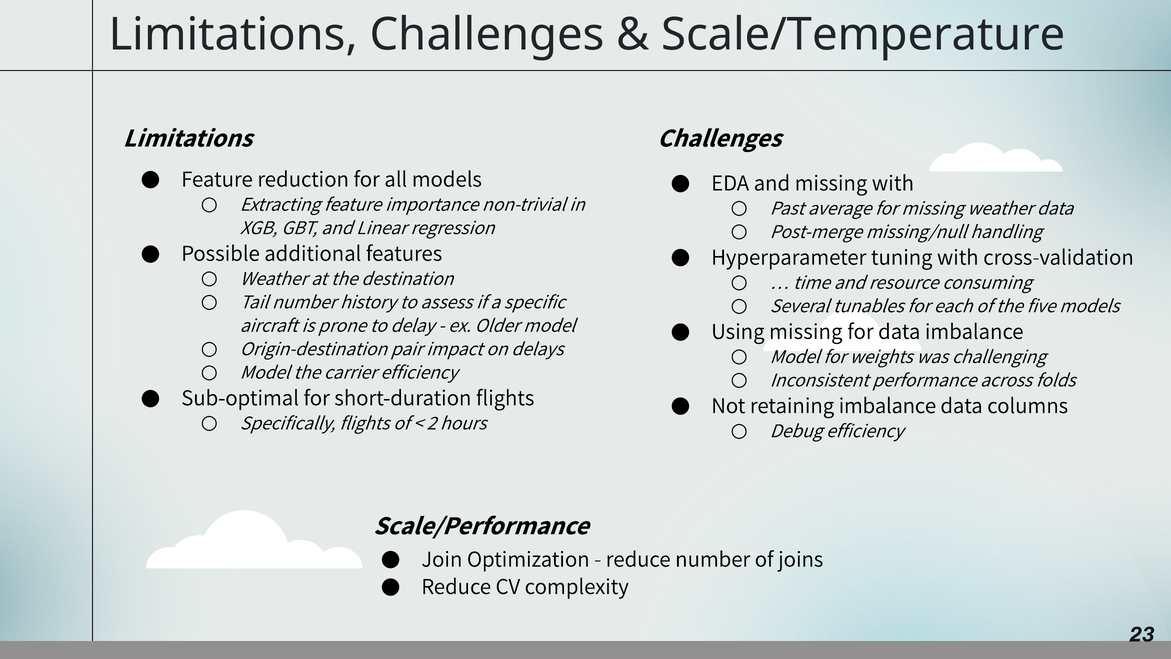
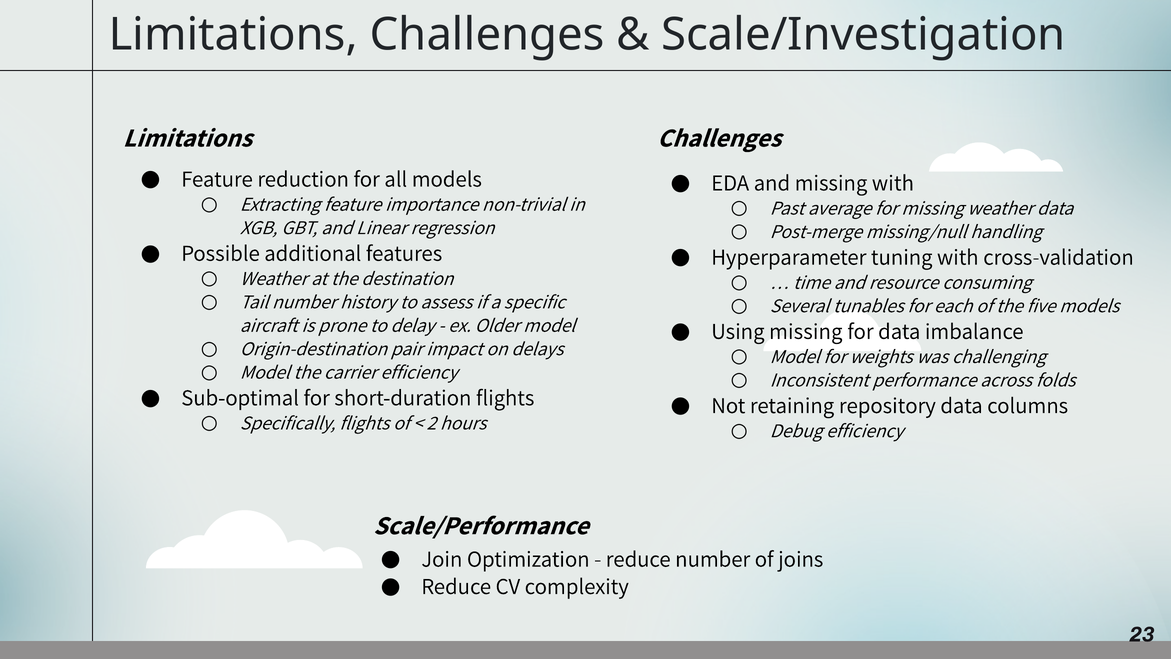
Scale/Temperature: Scale/Temperature -> Scale/Investigation (863, 35)
retaining imbalance: imbalance -> repository (887, 405)
